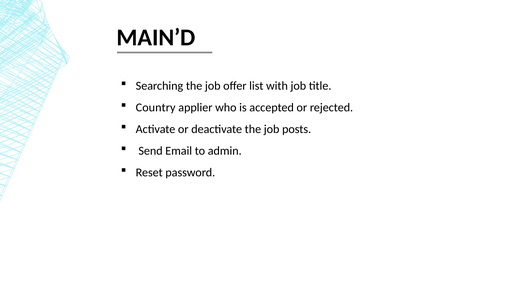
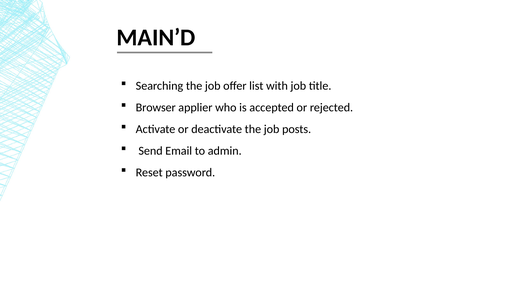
Country: Country -> Browser (156, 108)
